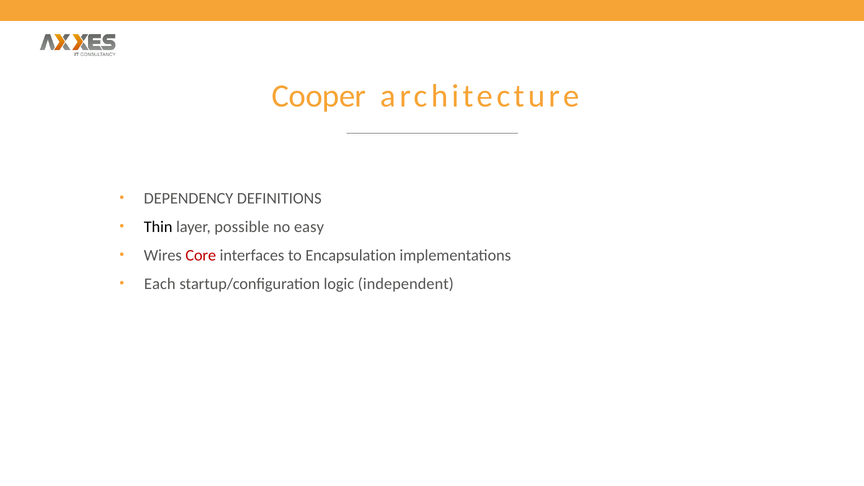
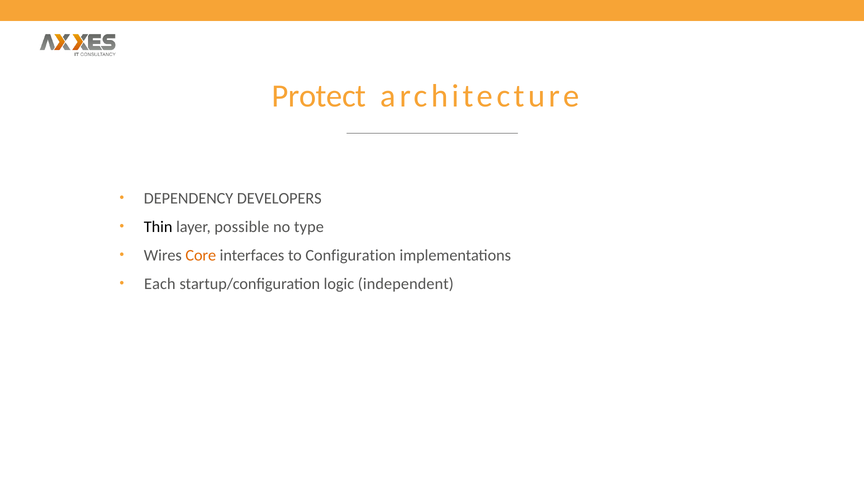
Cooper: Cooper -> Protect (319, 96)
DEFINITIONS: DEFINITIONS -> DEVELOPERS (279, 199)
easy: easy -> type (309, 227)
Core colour: red -> orange (201, 255)
Encapsulation: Encapsulation -> Configuration (351, 255)
